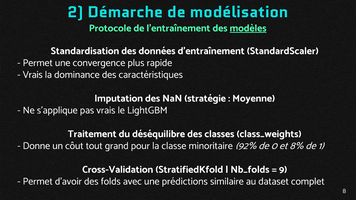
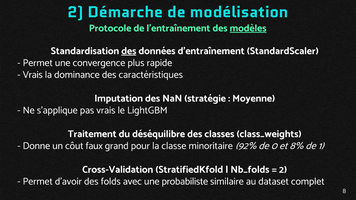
des underline: none -> present (129, 51)
tout: tout -> faux (94, 146)
9: 9 -> 2 (283, 170)
prédictions: prédictions -> probabiliste (185, 182)
